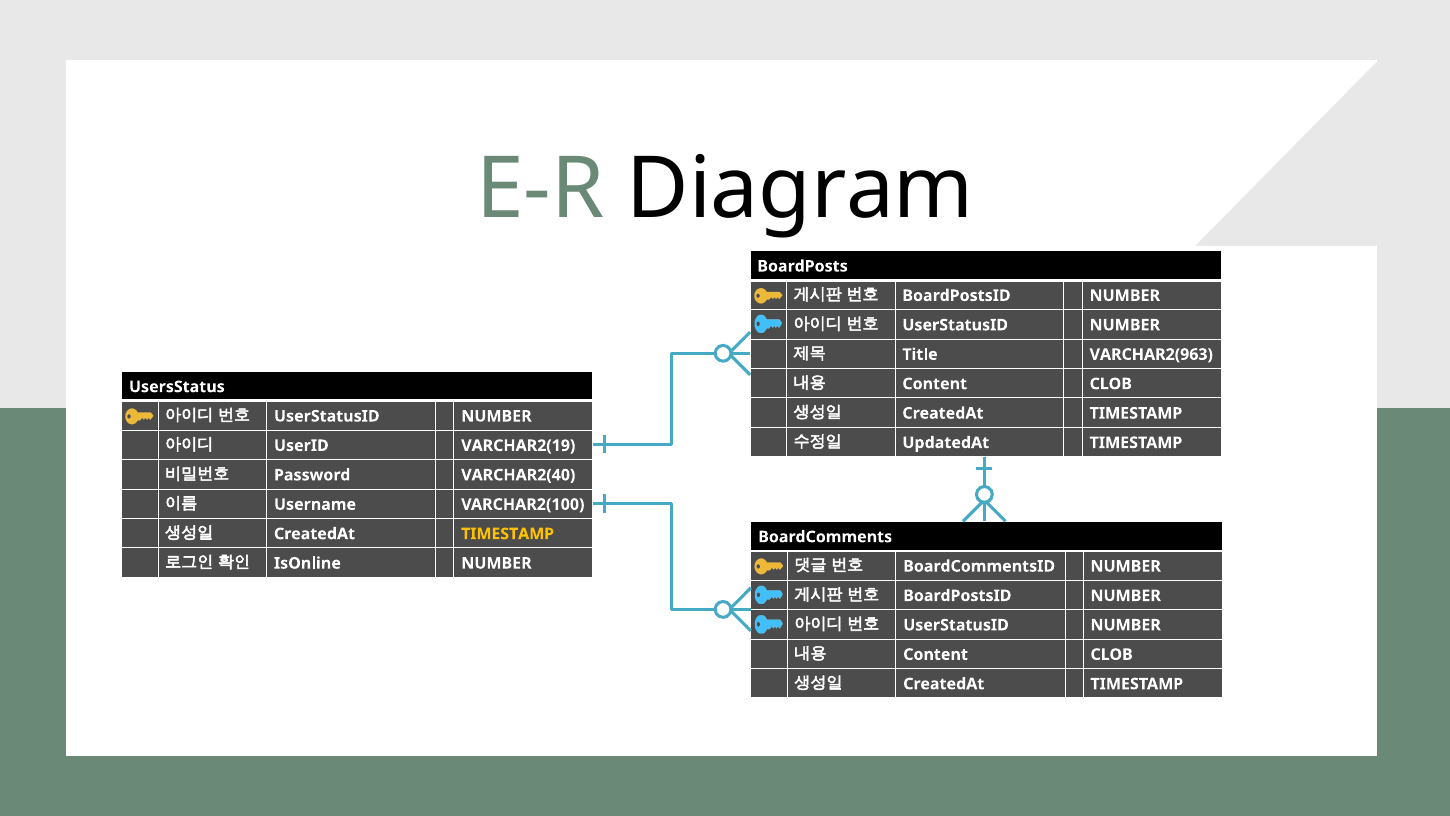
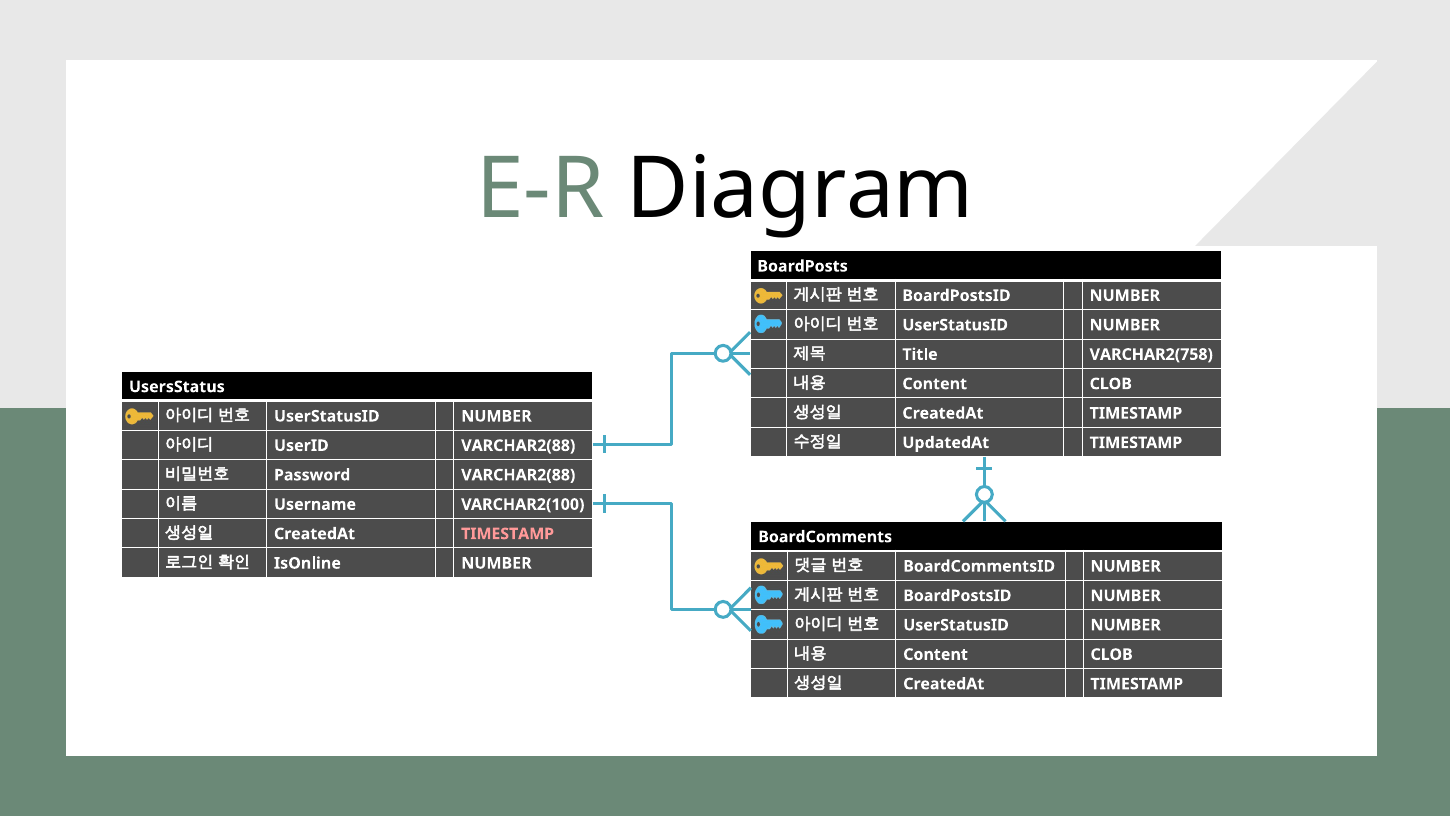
VARCHAR2(963: VARCHAR2(963 -> VARCHAR2(758 (1151, 354)
UserID VARCHAR2(19: VARCHAR2(19 -> VARCHAR2(88 (518, 445)
Password VARCHAR2(40: VARCHAR2(40 -> VARCHAR2(88 (518, 475)
TIMESTAMP colour: yellow -> pink (508, 534)
